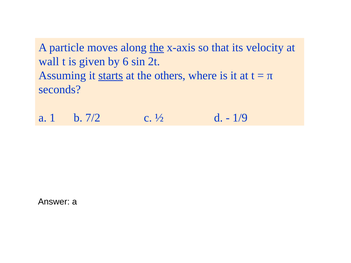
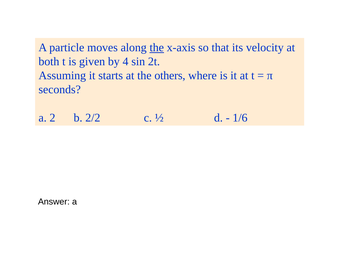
wall: wall -> both (49, 62)
6: 6 -> 4 (126, 62)
starts underline: present -> none (111, 76)
1: 1 -> 2 (52, 118)
7/2: 7/2 -> 2/2 (93, 118)
1/9: 1/9 -> 1/6 (240, 118)
